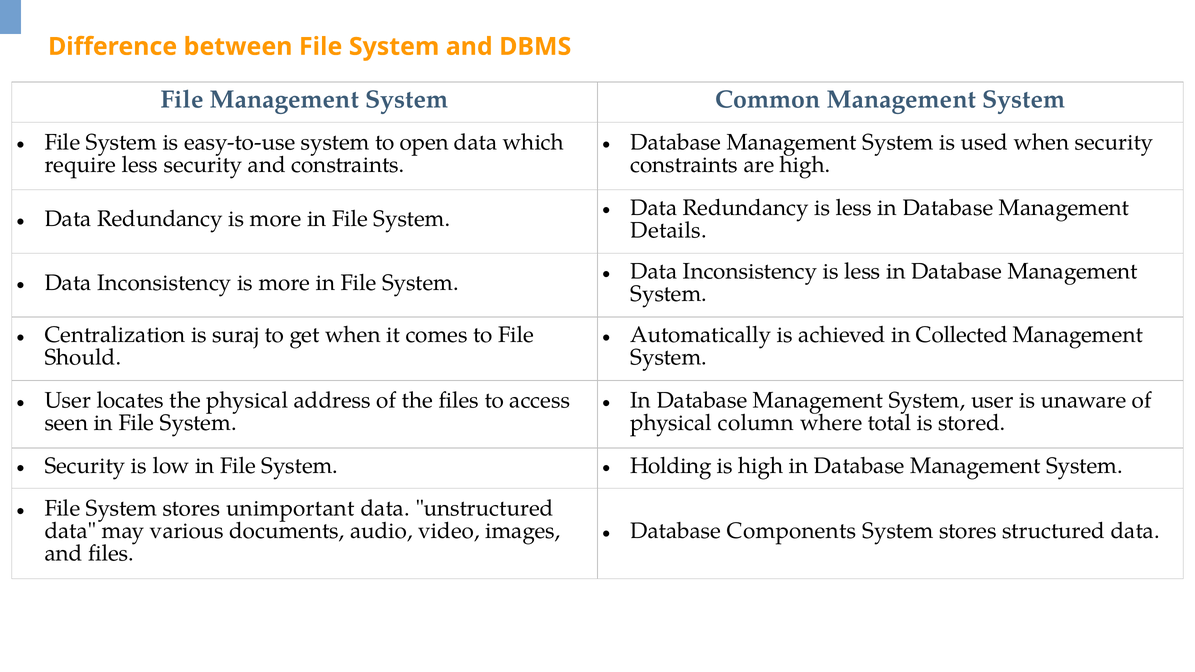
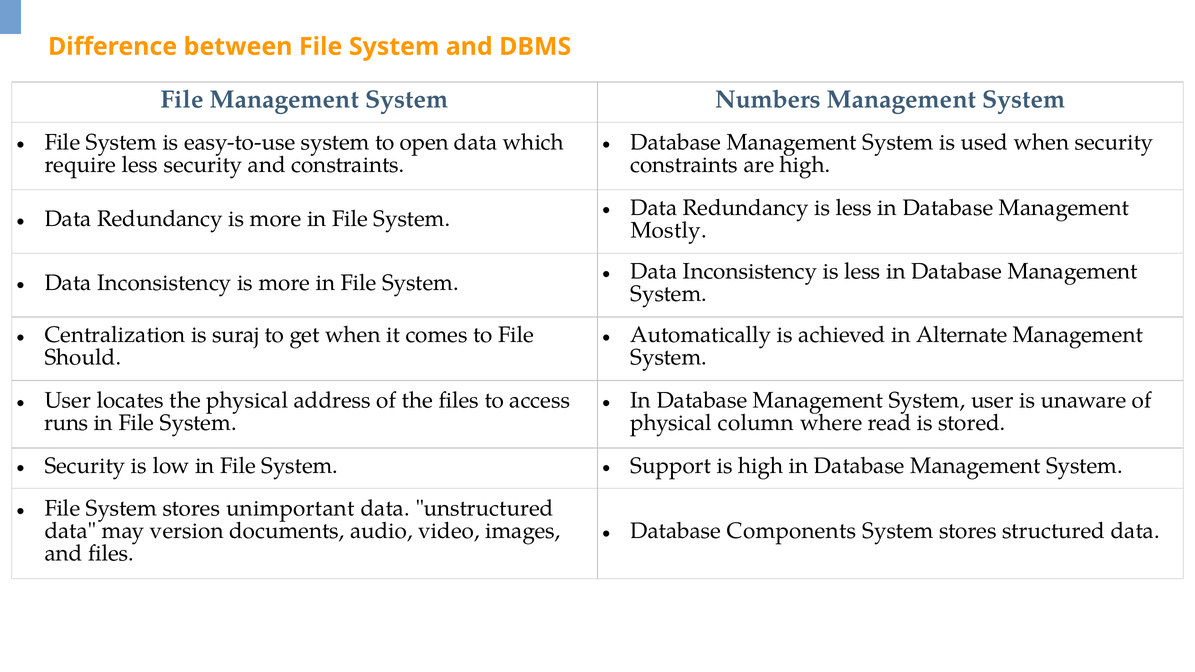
Common: Common -> Numbers (768, 100)
Details: Details -> Mostly (669, 230)
Collected: Collected -> Alternate (962, 335)
seen: seen -> runs (66, 423)
total: total -> read (890, 423)
Holding: Holding -> Support (671, 466)
various: various -> version (187, 531)
